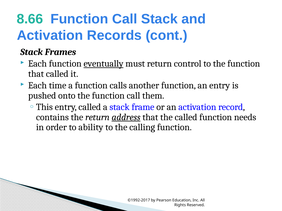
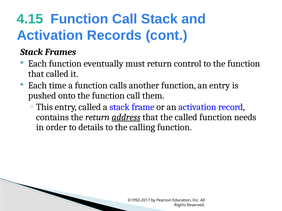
8.66: 8.66 -> 4.15 (30, 19)
eventually underline: present -> none (104, 64)
ability: ability -> details (91, 128)
